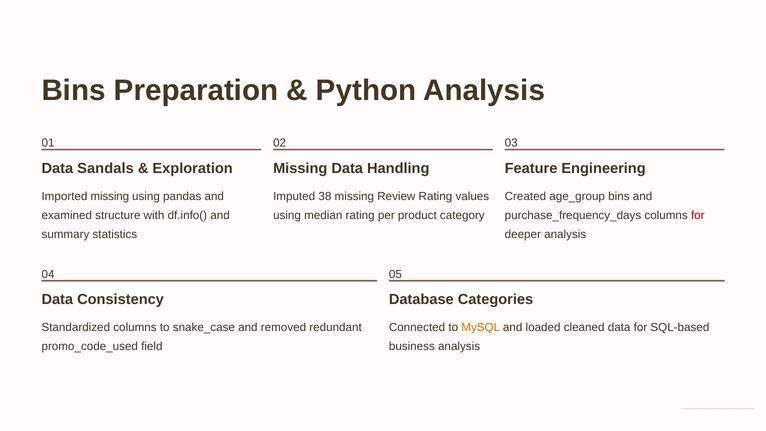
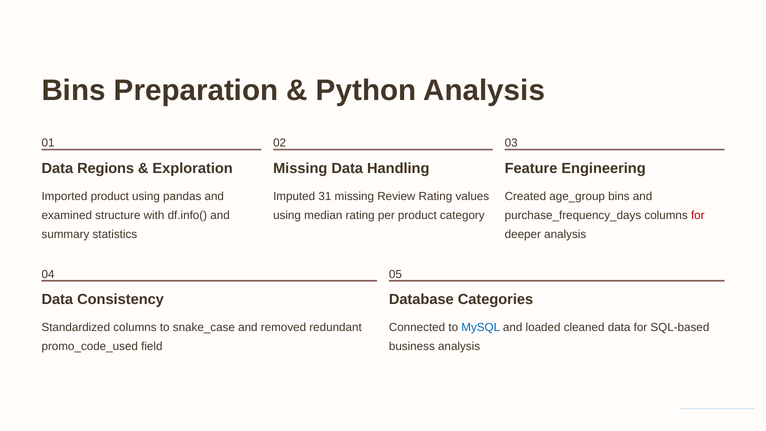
Sandals: Sandals -> Regions (106, 168)
Imported missing: missing -> product (110, 196)
38: 38 -> 31 (325, 196)
MySQL colour: orange -> blue (481, 327)
